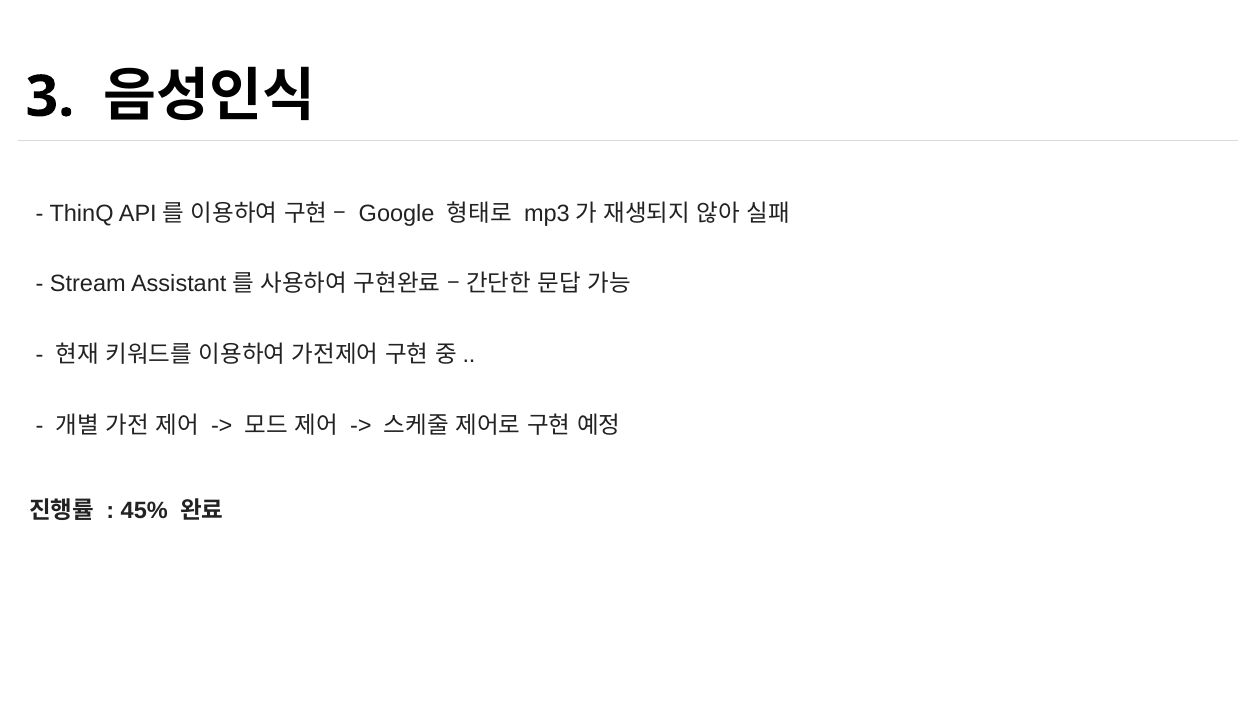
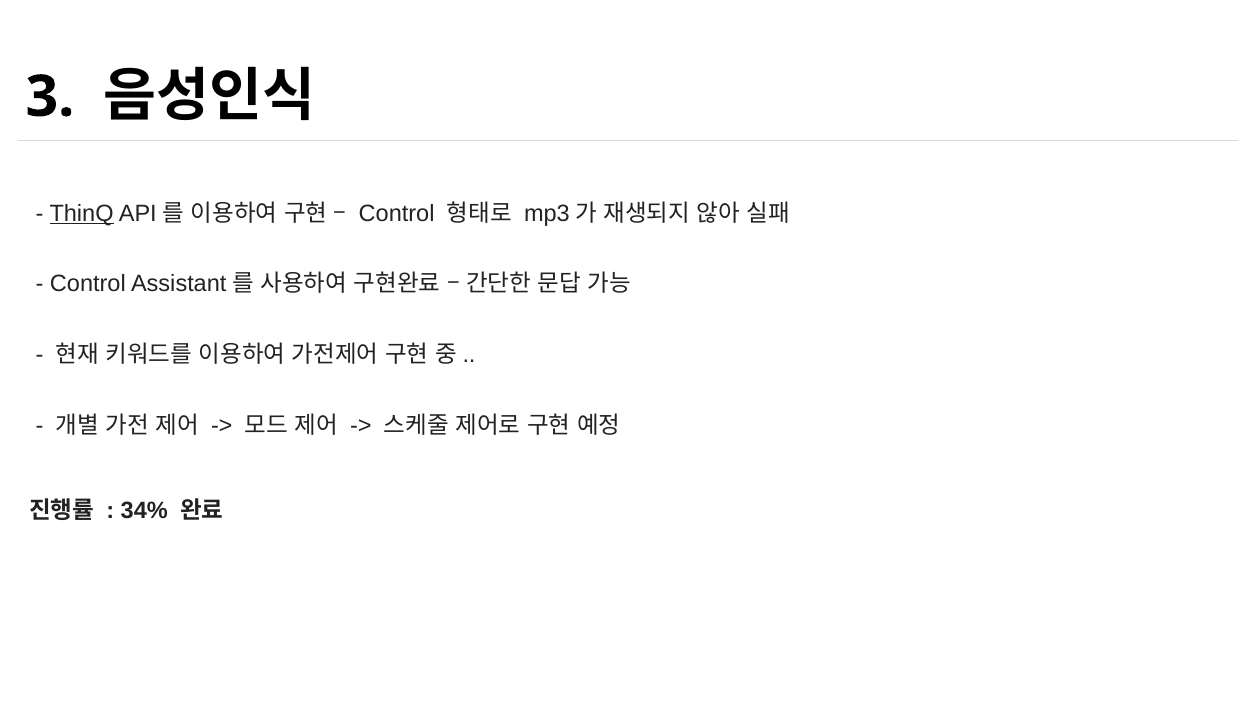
ThinQ underline: none -> present (82, 213)
Google: Google -> Control (397, 213)
Stream: Stream -> Control (88, 284)
45%: 45% -> 34% (144, 510)
